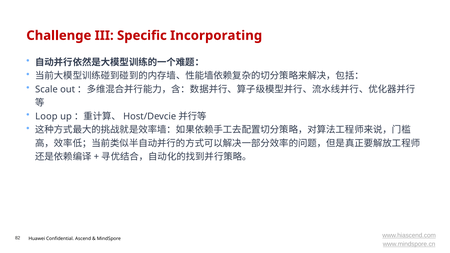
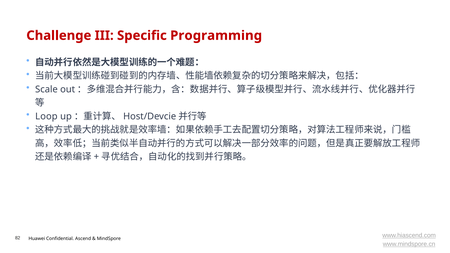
Incorporating: Incorporating -> Programming (216, 36)
